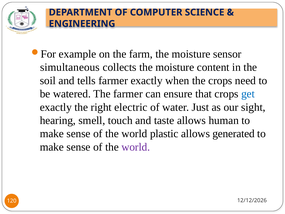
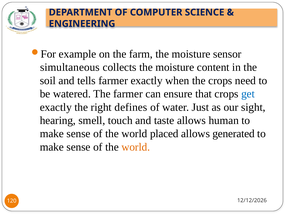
electric: electric -> defines (131, 107)
plastic: plastic -> placed (164, 134)
world colour: purple -> orange (136, 147)
